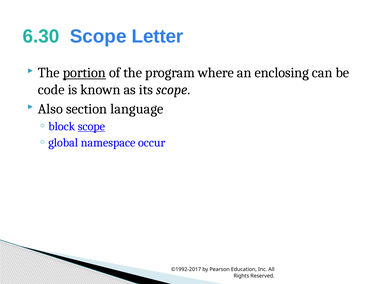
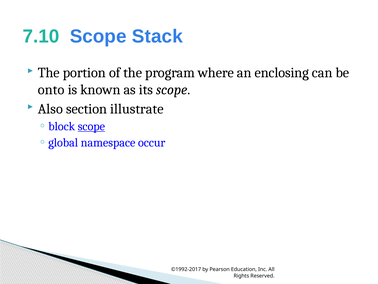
6.30: 6.30 -> 7.10 (41, 36)
Letter: Letter -> Stack (157, 36)
portion underline: present -> none (84, 73)
code: code -> onto (51, 90)
language: language -> illustrate (137, 109)
